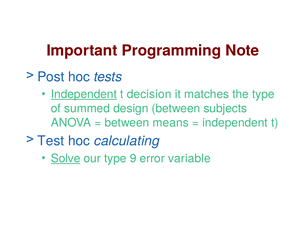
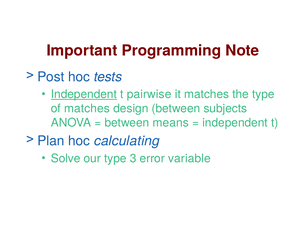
decision: decision -> pairwise (149, 95)
of summed: summed -> matches (87, 109)
Test: Test -> Plan (51, 141)
Solve underline: present -> none (66, 159)
9: 9 -> 3 (133, 159)
